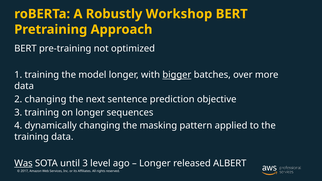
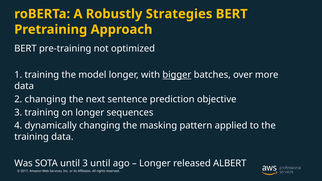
Workshop: Workshop -> Strategies (179, 14)
Was underline: present -> none (23, 163)
3 level: level -> until (100, 163)
